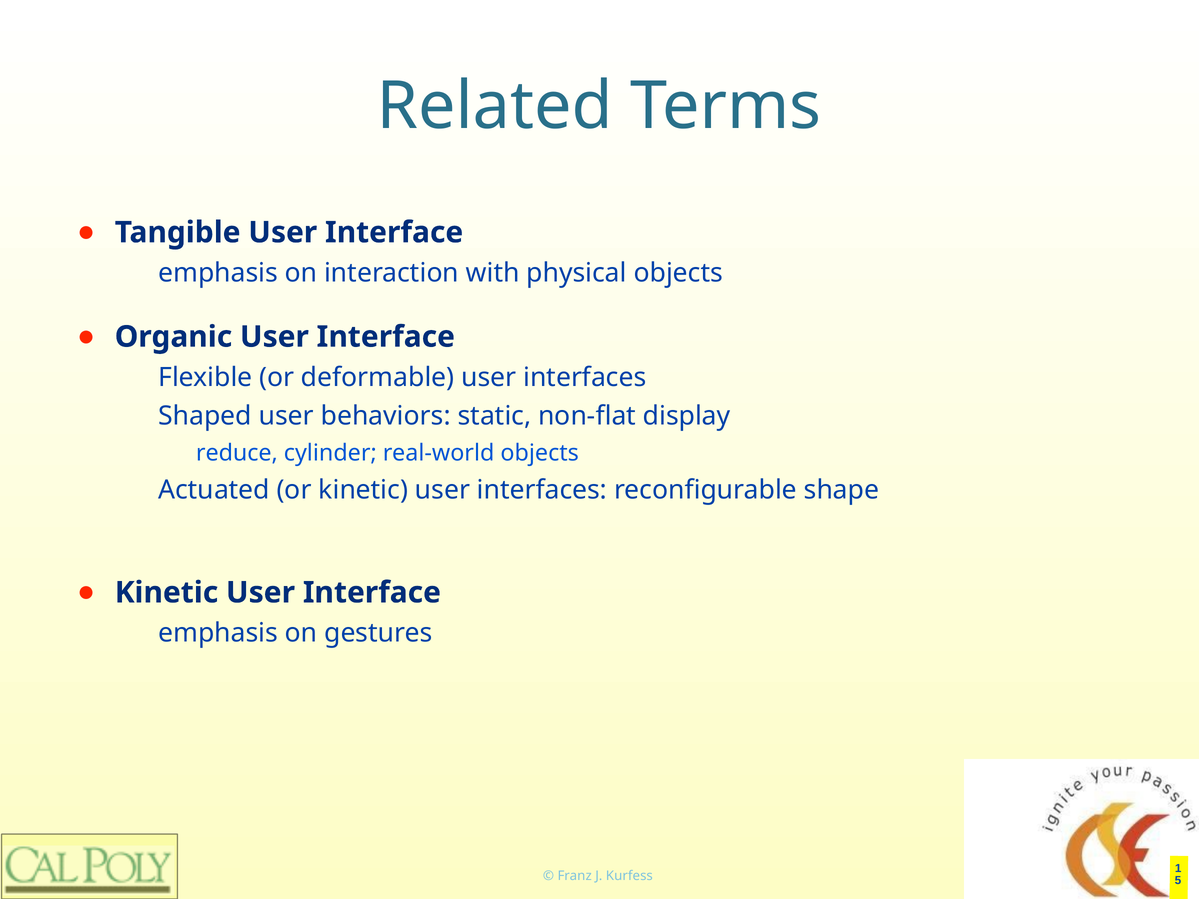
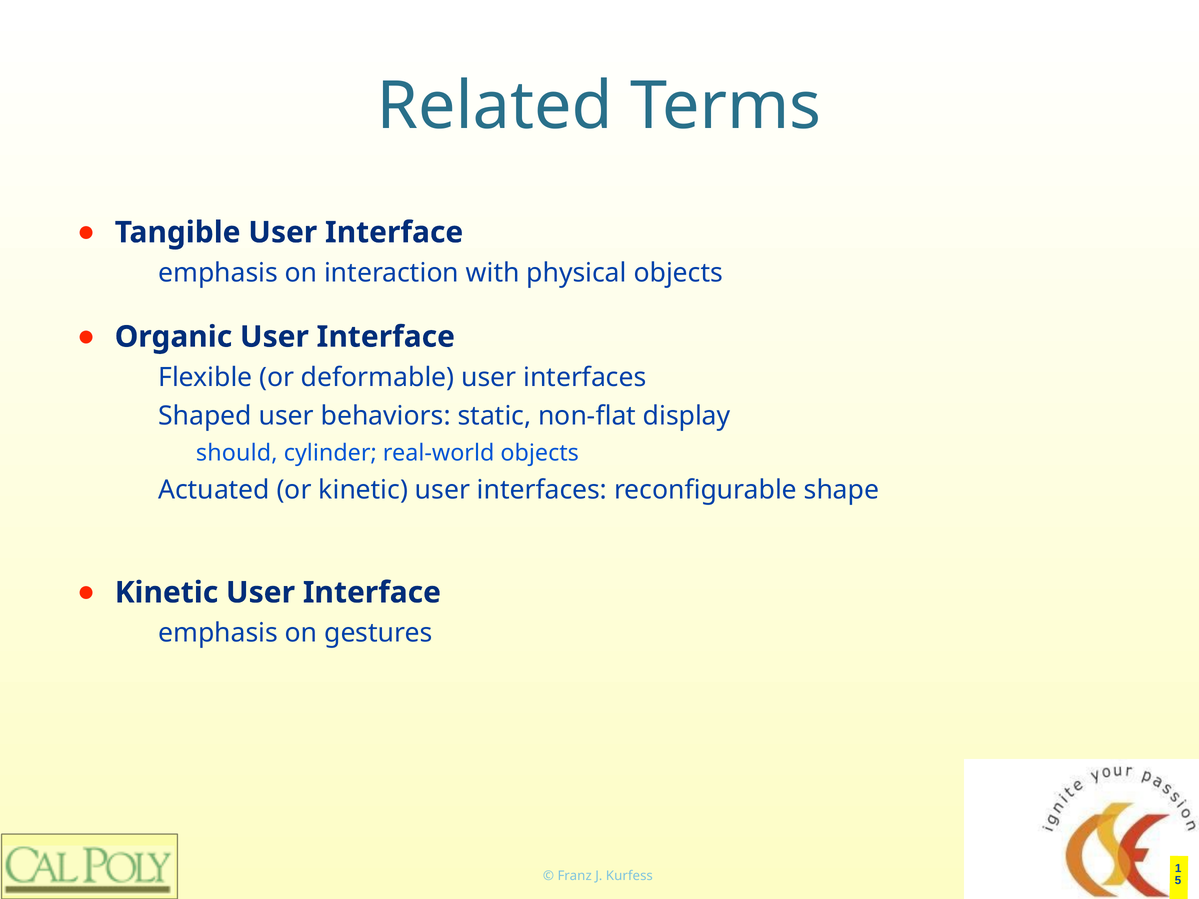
reduce: reduce -> should (237, 453)
